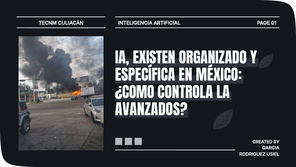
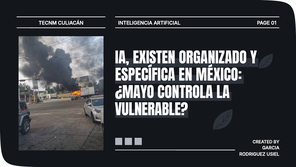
¿COMO: ¿COMO -> ¿MAYO (135, 93)
AVANZADOS: AVANZADOS -> VULNERABLE (151, 110)
